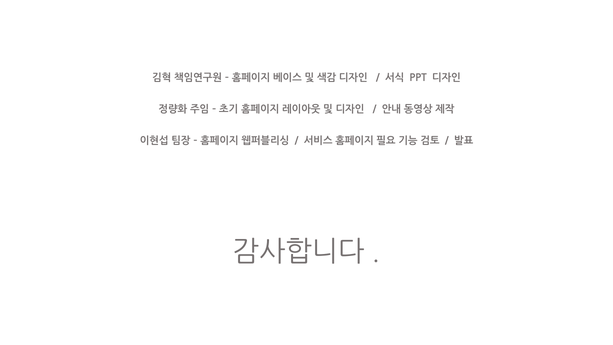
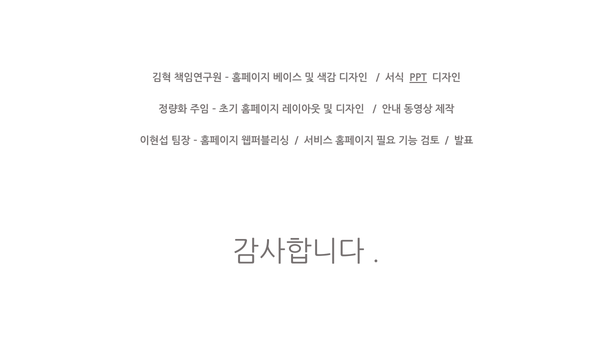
PPT underline: none -> present (418, 78)
